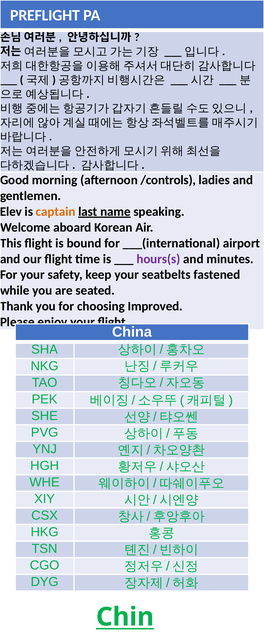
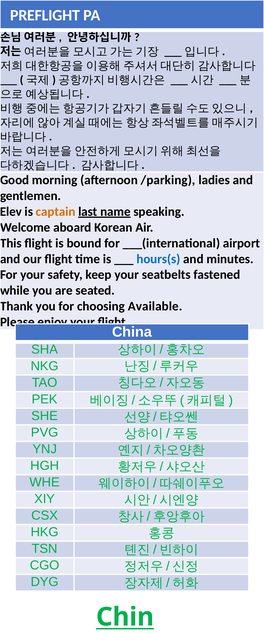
/controls: /controls -> /parking (168, 180)
hours(s colour: purple -> blue (158, 258)
Improved: Improved -> Available (155, 306)
